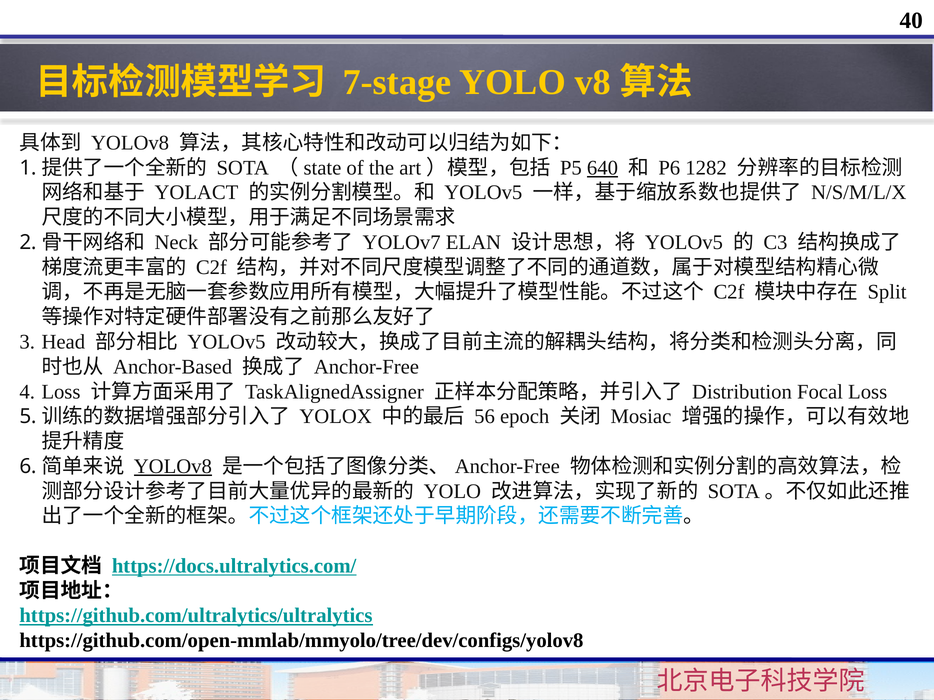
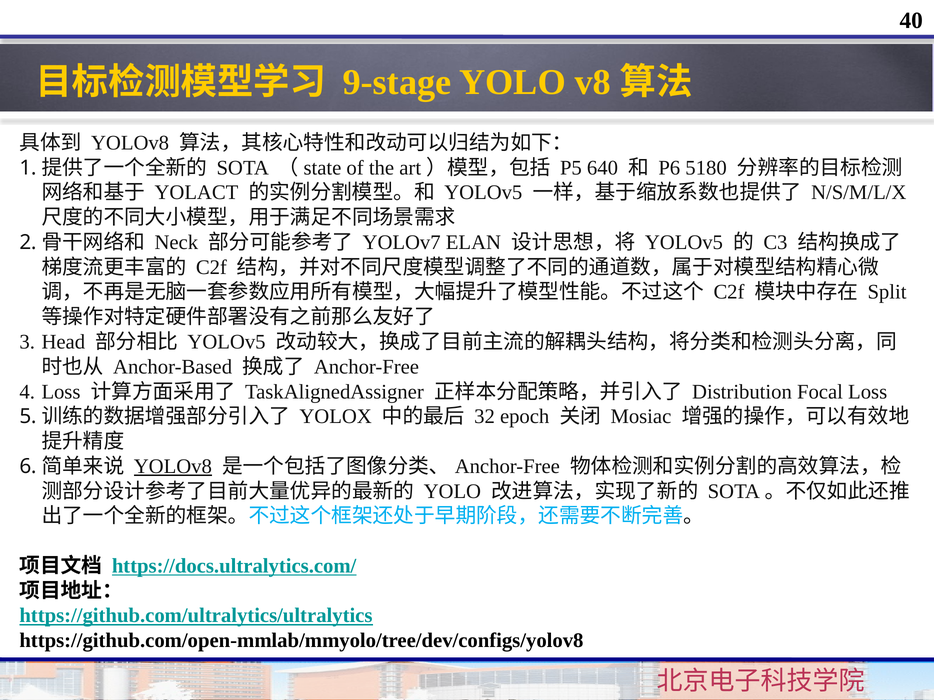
7-stage: 7-stage -> 9-stage (397, 82)
640 underline: present -> none (602, 168)
1282: 1282 -> 5180 (706, 168)
56: 56 -> 32 (485, 417)
